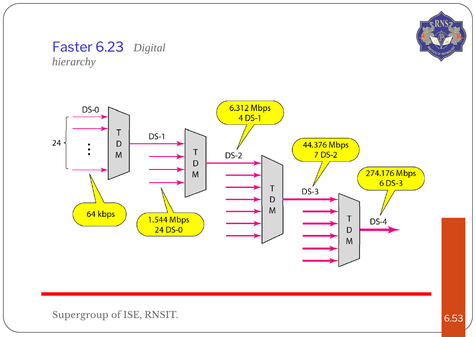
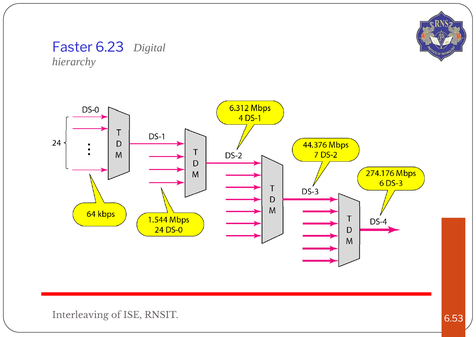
Supergroup: Supergroup -> Interleaving (80, 315)
